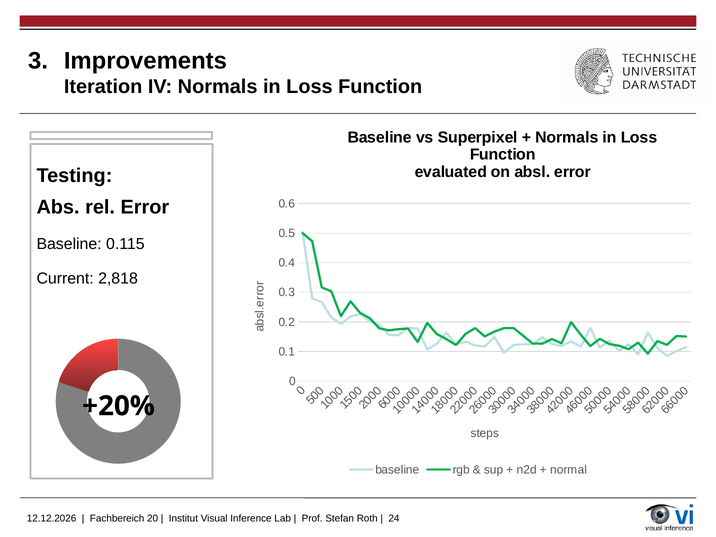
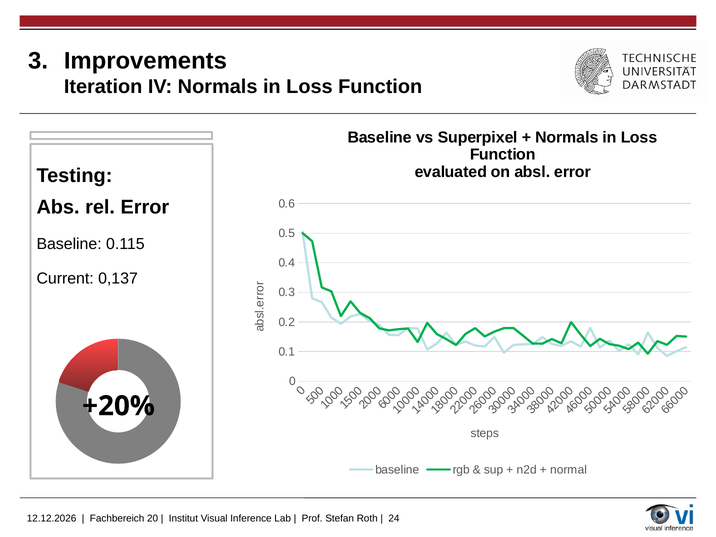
2,818: 2,818 -> 0,137 (118, 279)
